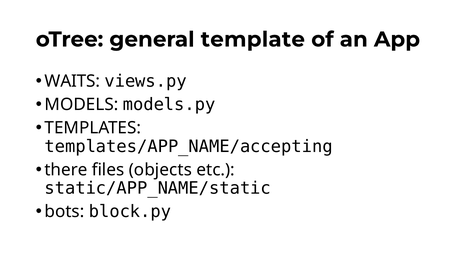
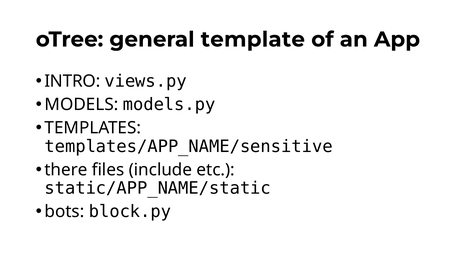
WAITS: WAITS -> INTRO (72, 81)
templates/APP_NAME/accepting: templates/APP_NAME/accepting -> templates/APP_NAME/sensitive (189, 146)
objects: objects -> include (160, 170)
